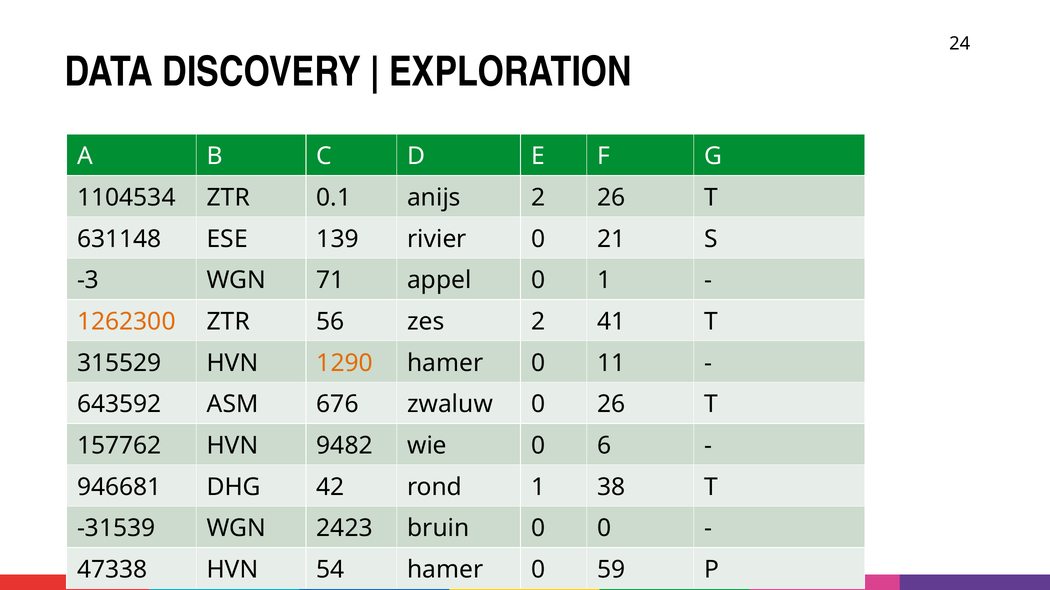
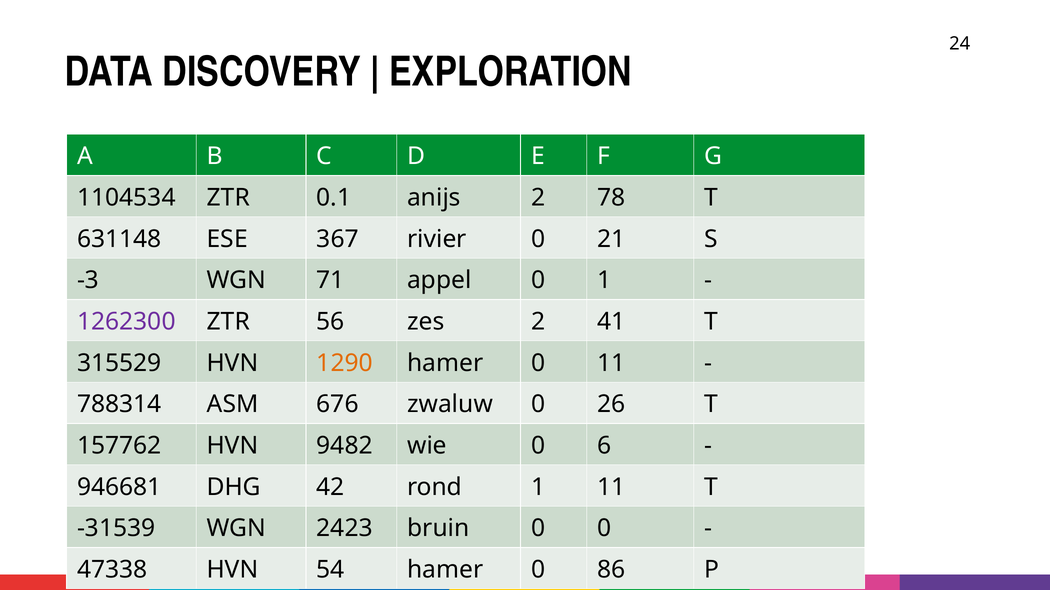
2 26: 26 -> 78 (611, 198)
139: 139 -> 367 (338, 239)
1262300 colour: orange -> purple (126, 322)
643592: 643592 -> 788314 (119, 405)
1 38: 38 -> 11 (611, 487)
59: 59 -> 86 (611, 570)
